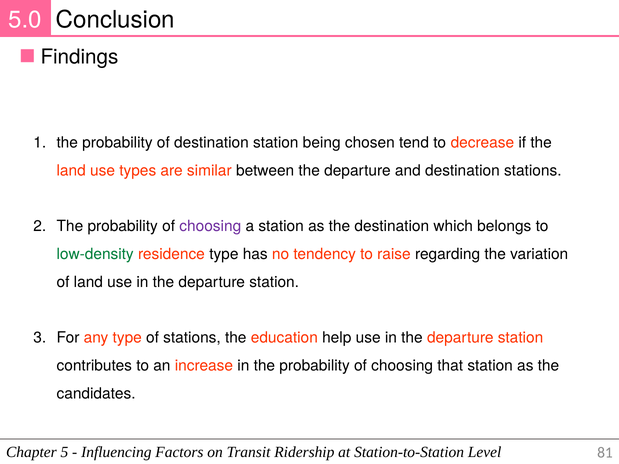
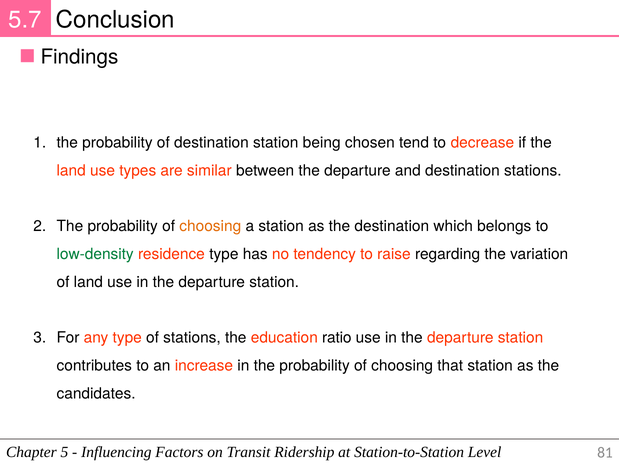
5.0: 5.0 -> 5.7 (25, 20)
choosing colour: purple -> orange (210, 226)
help: help -> ratio (337, 338)
